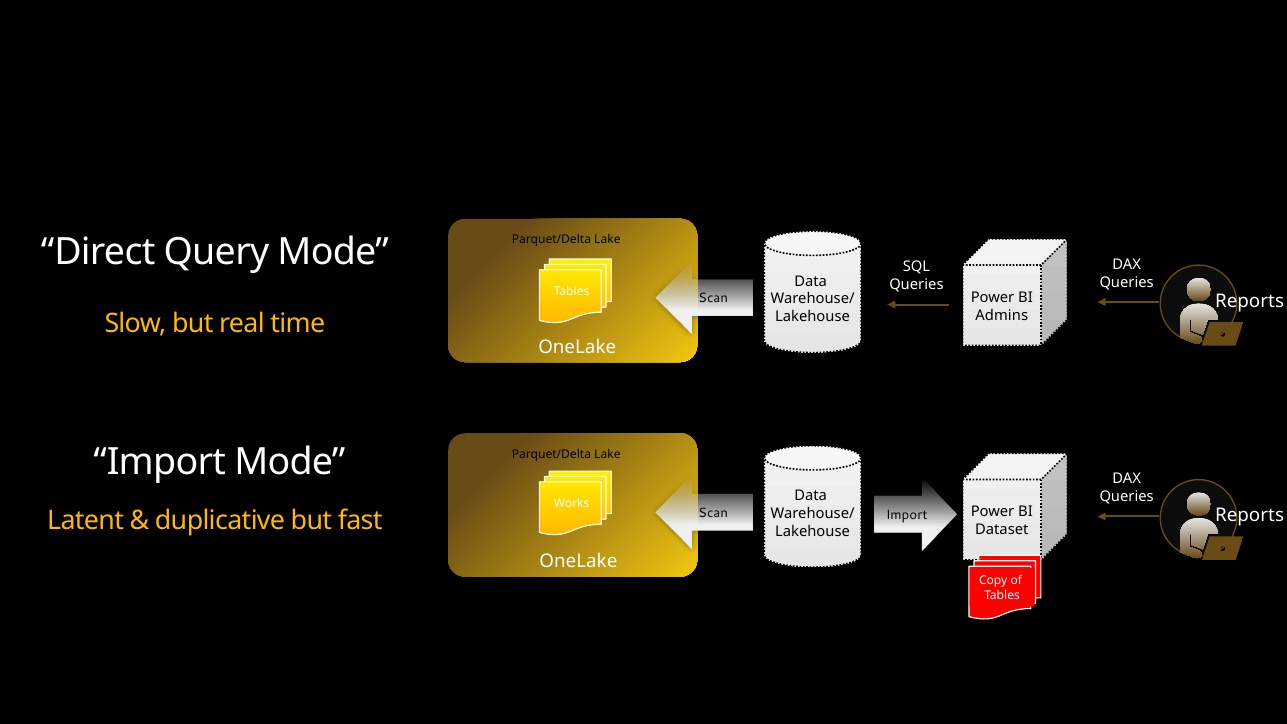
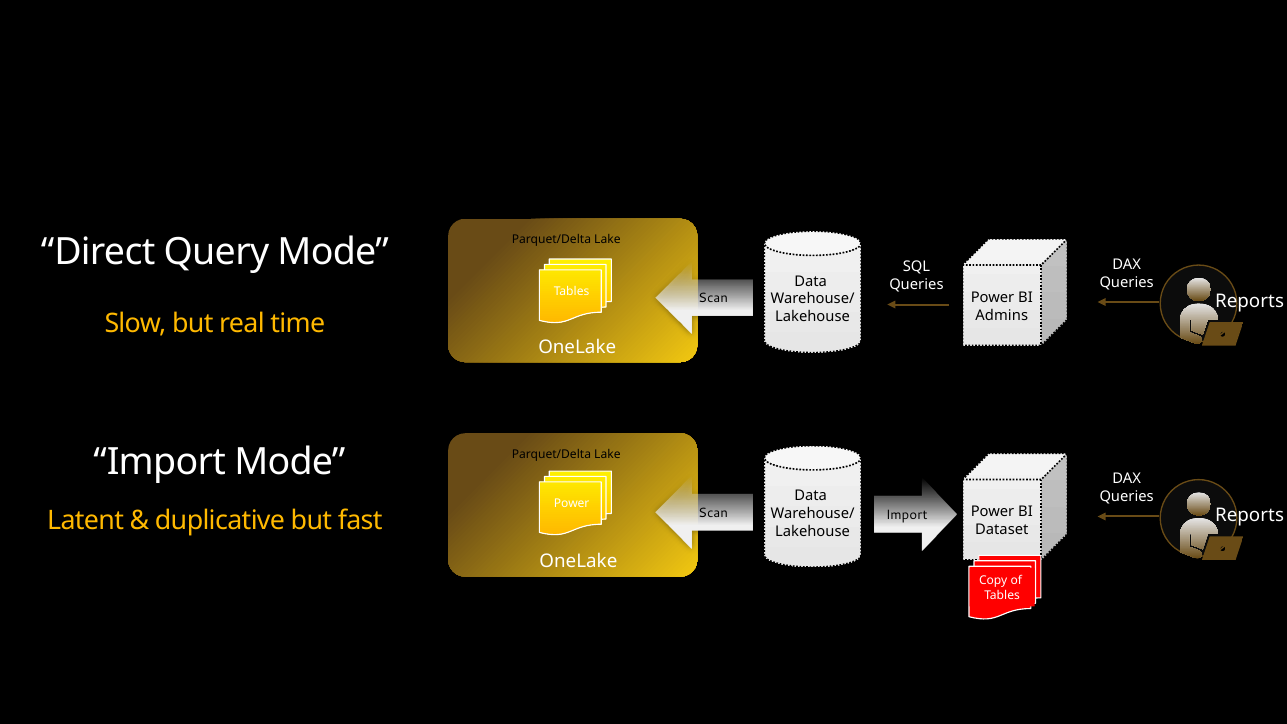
Works: Works -> Power (572, 503)
